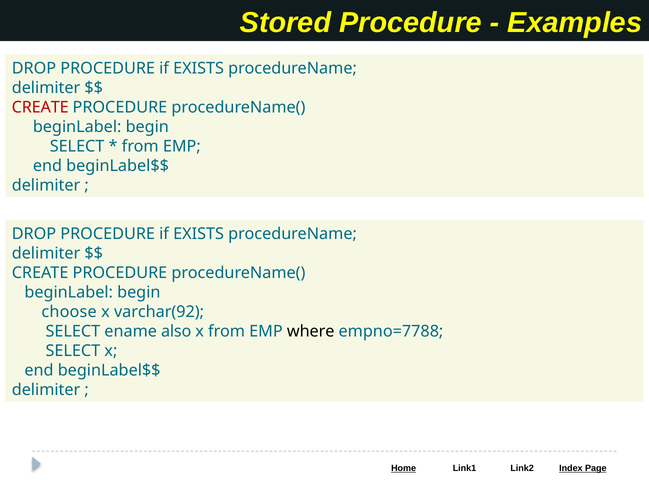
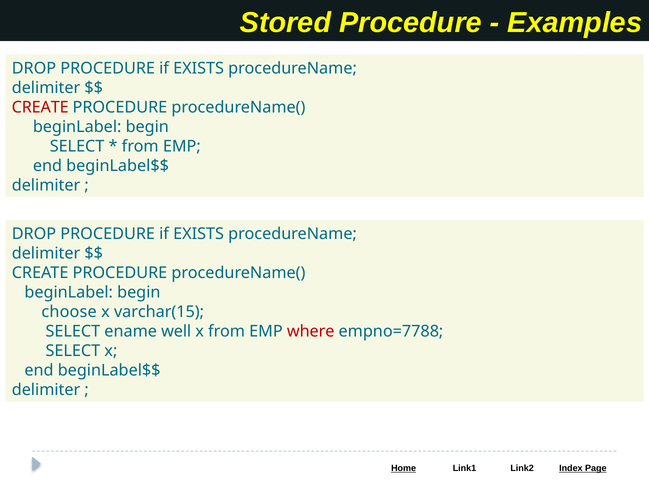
varchar(92: varchar(92 -> varchar(15 (159, 312)
also: also -> well (176, 331)
where colour: black -> red (311, 331)
